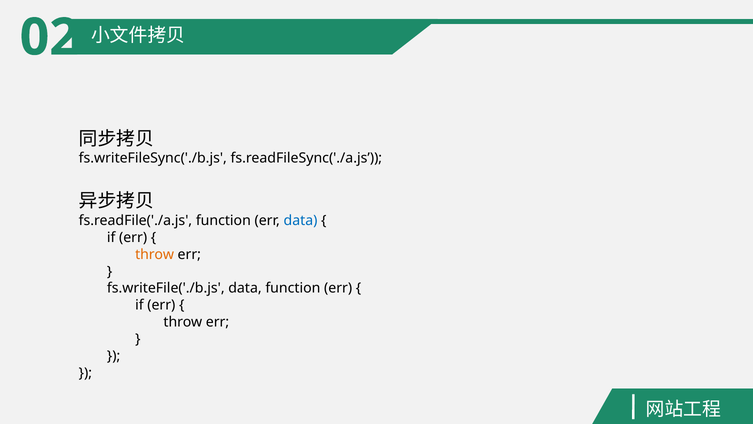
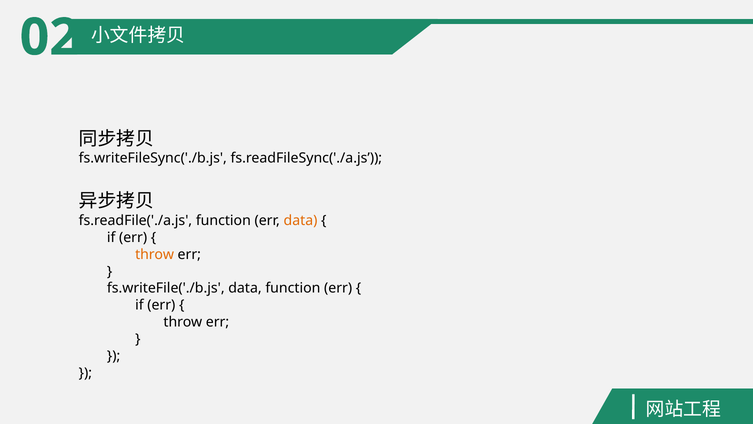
data colour: blue -> orange (301, 220)
